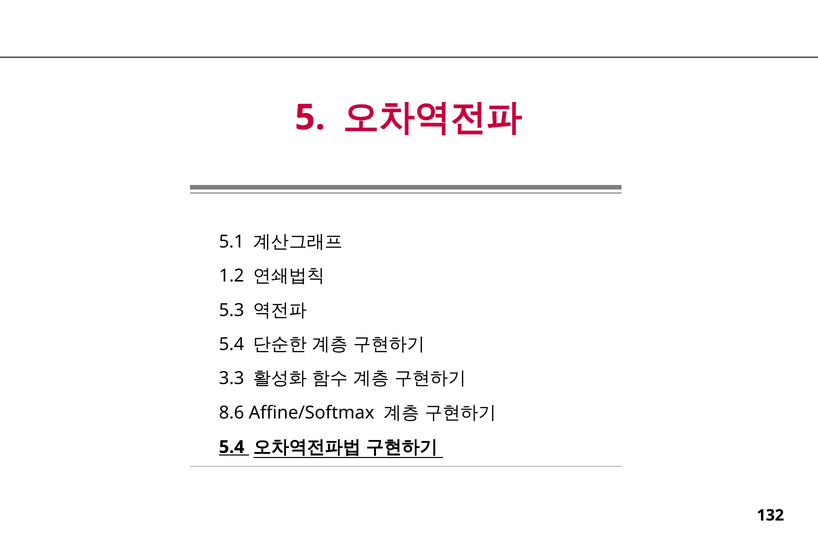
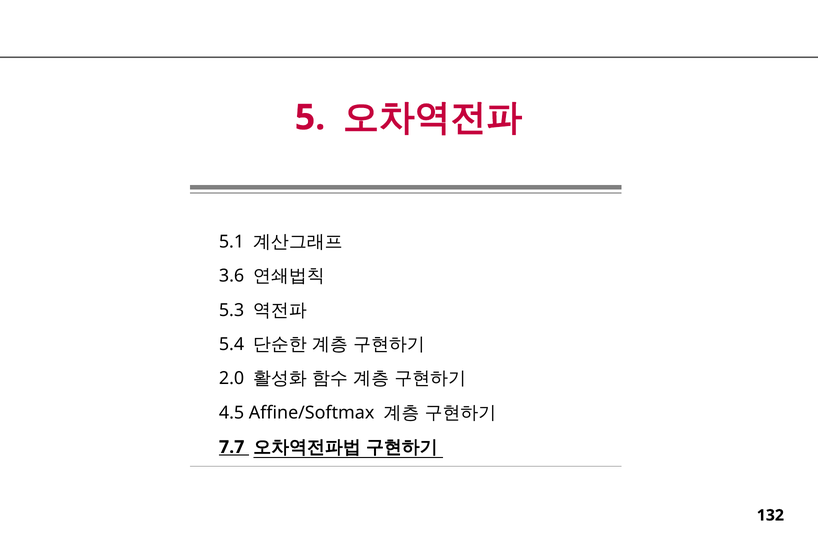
1.2: 1.2 -> 3.6 (232, 276)
3.3: 3.3 -> 2.0 (232, 379)
8.6: 8.6 -> 4.5 (232, 413)
5.4: 5.4 -> 7.7 (232, 447)
